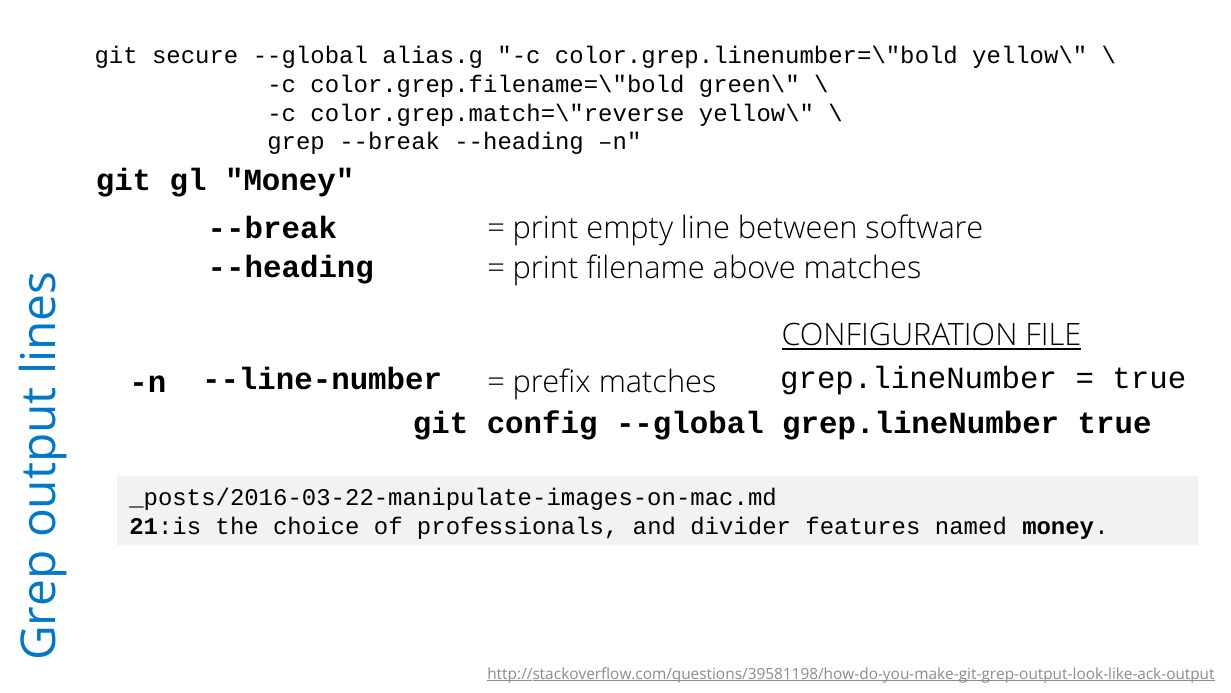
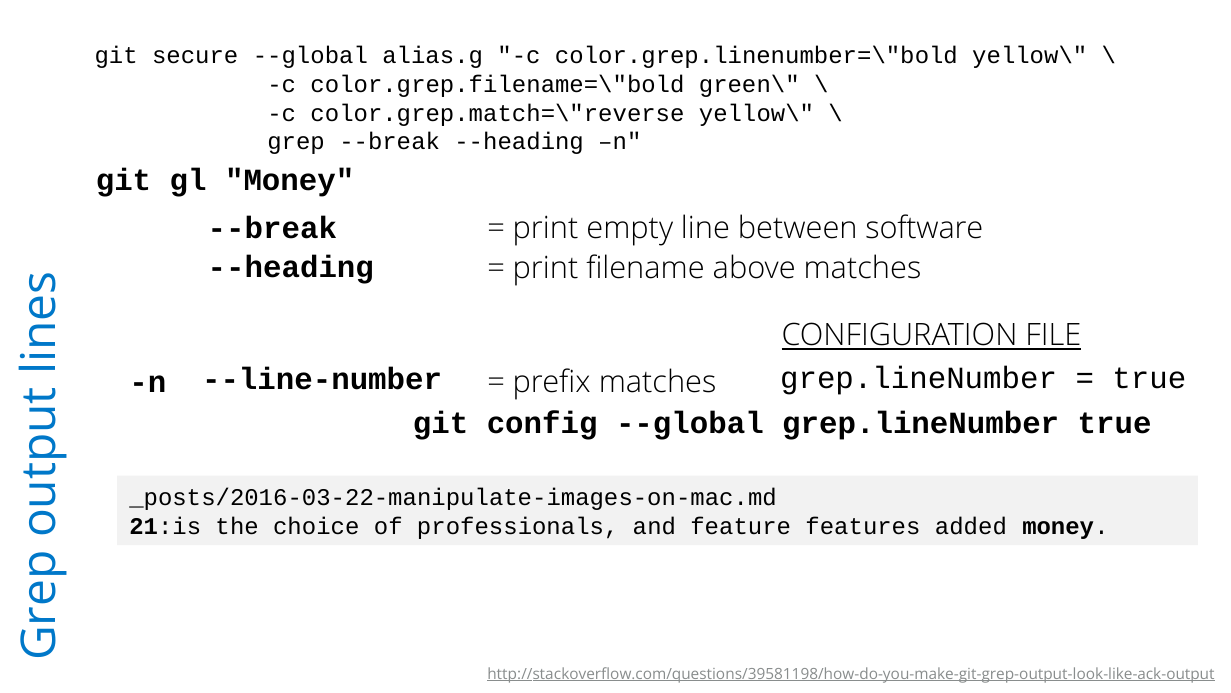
divider: divider -> feature (741, 526)
named: named -> added (971, 526)
